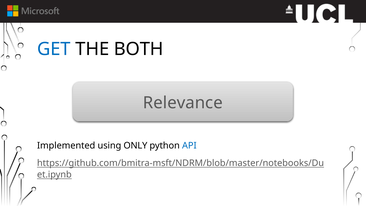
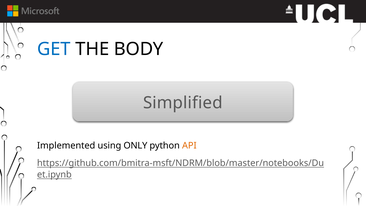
BOTH: BOTH -> BODY (139, 49)
Relevance: Relevance -> Simplified (183, 103)
API colour: blue -> orange (189, 146)
